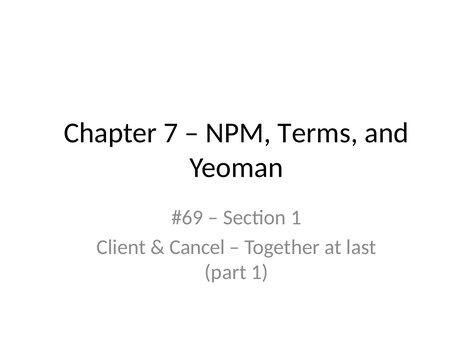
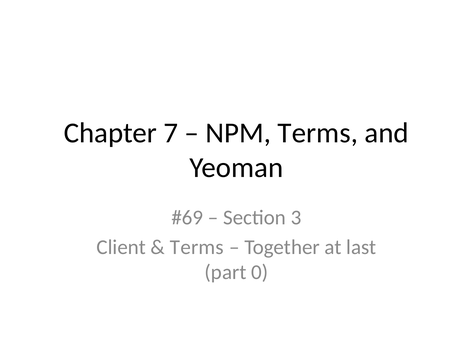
Section 1: 1 -> 3 (296, 217)
Cancel: Cancel -> Terms (197, 247)
part 1: 1 -> 0 (260, 272)
